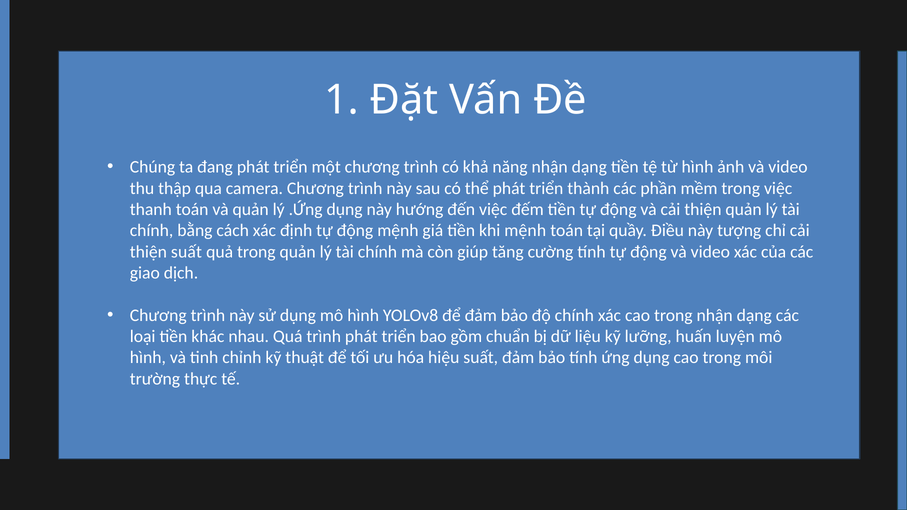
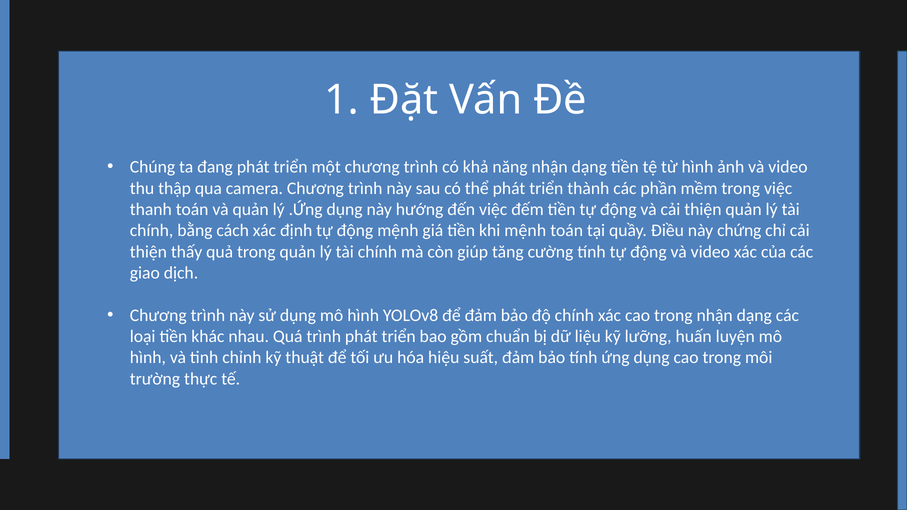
tượng: tượng -> chứng (739, 231)
thiện suất: suất -> thấy (187, 252)
